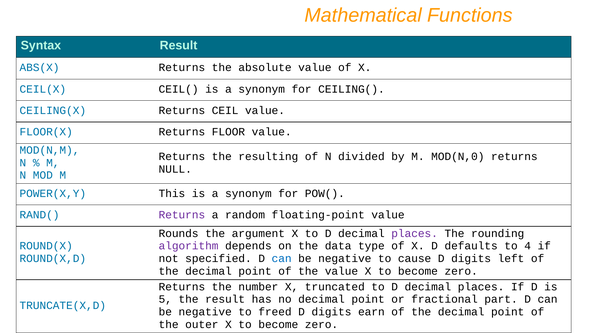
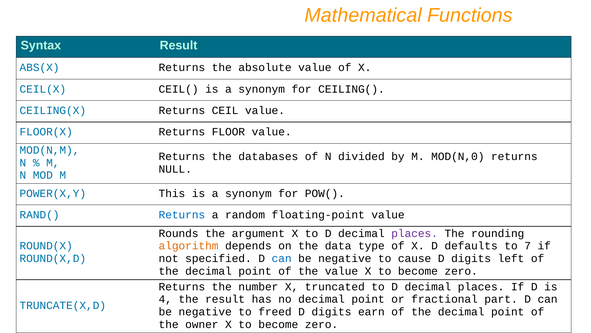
resulting: resulting -> databases (268, 156)
Returns colour: purple -> blue (182, 215)
algorithm colour: purple -> orange (189, 246)
4: 4 -> 7 (528, 246)
5: 5 -> 4 (165, 299)
outer: outer -> owner (202, 324)
